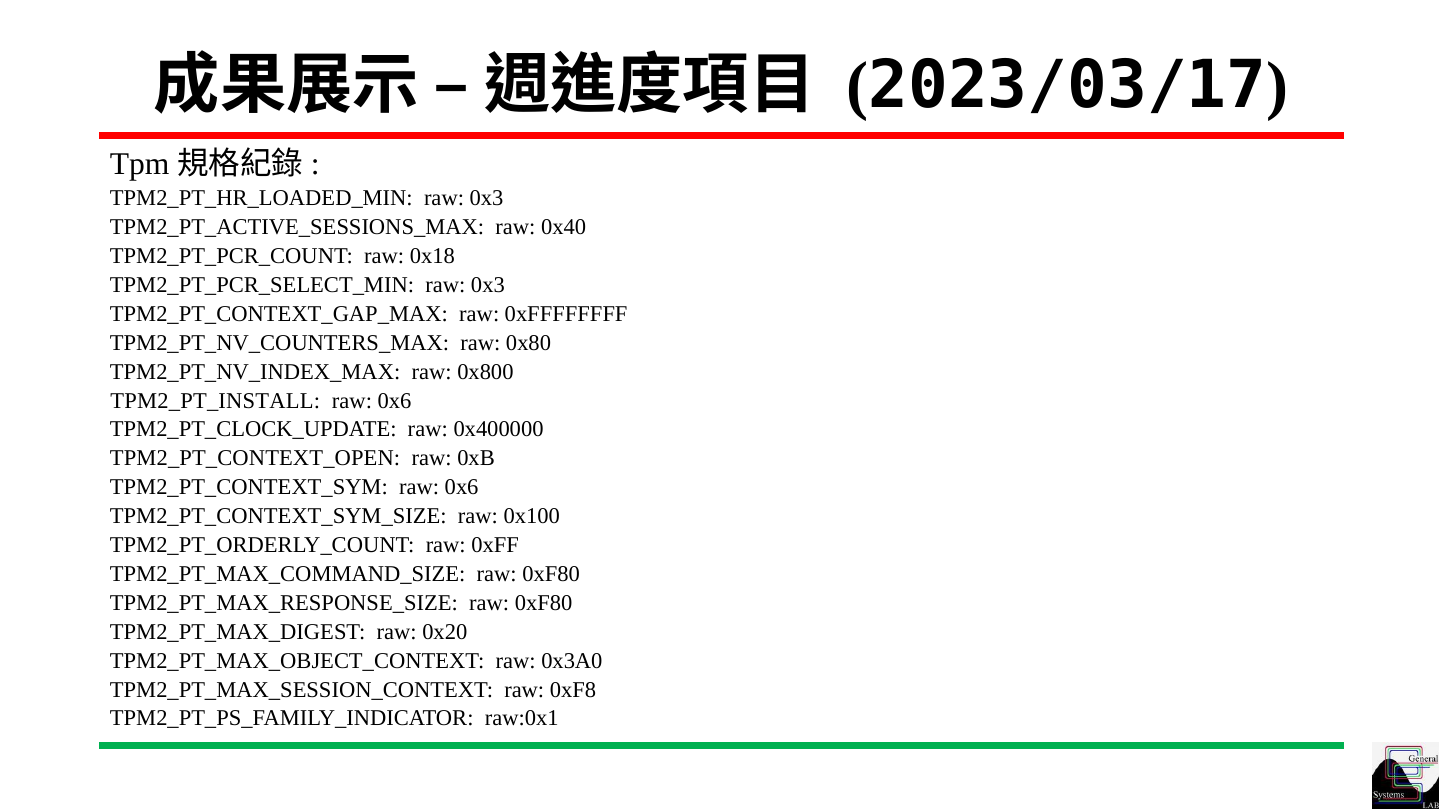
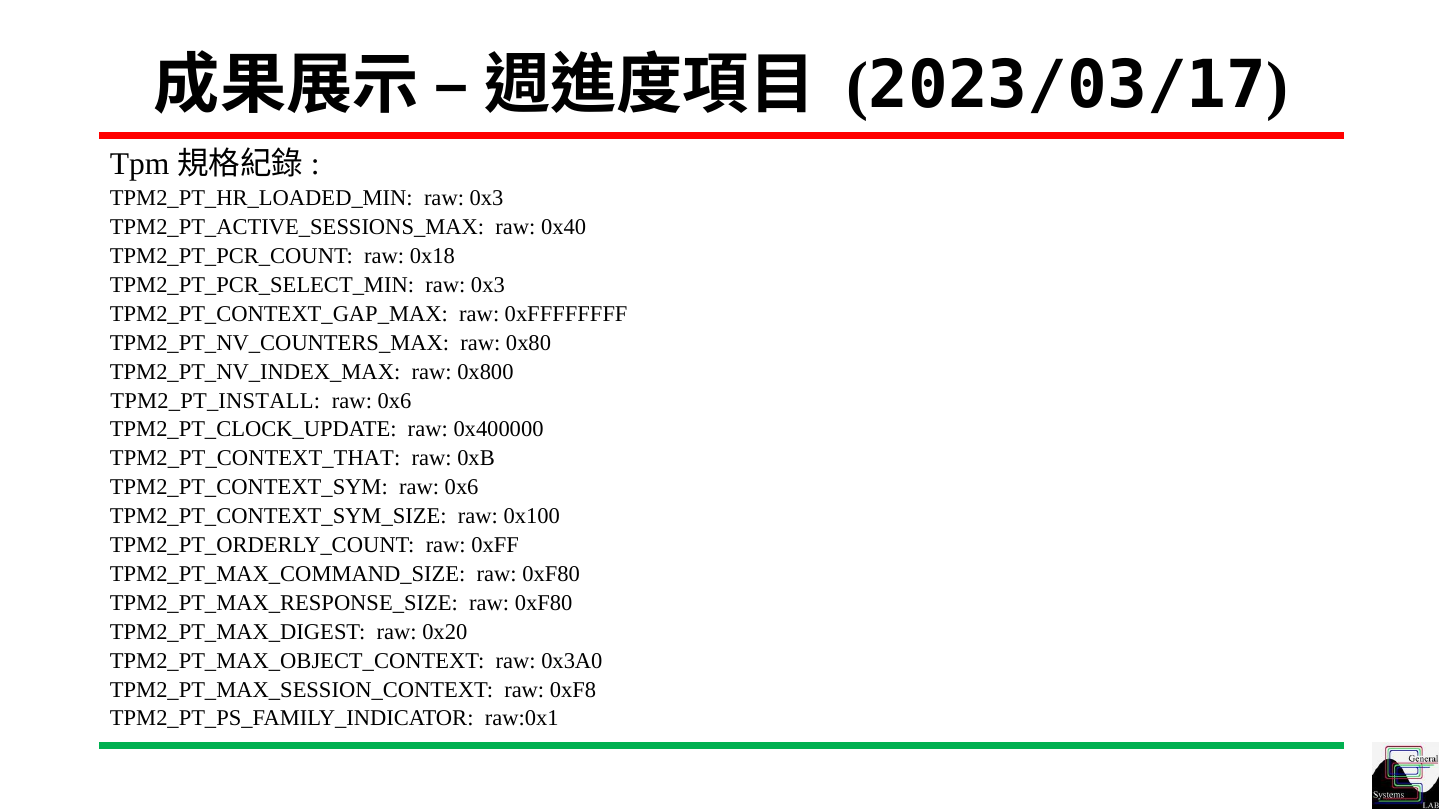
TPM2_PT_CONTEXT_OPEN: TPM2_PT_CONTEXT_OPEN -> TPM2_PT_CONTEXT_THAT (255, 458)
